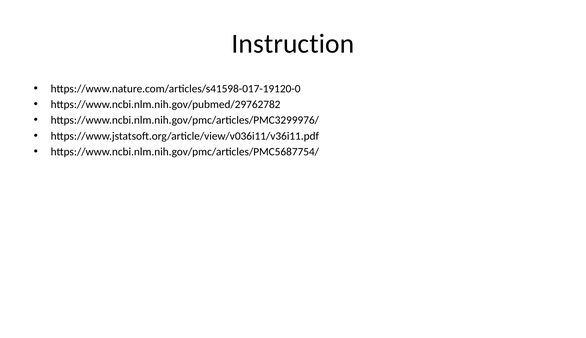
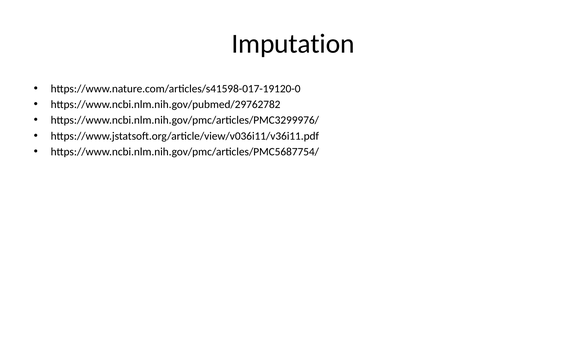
Instruction: Instruction -> Imputation (293, 44)
